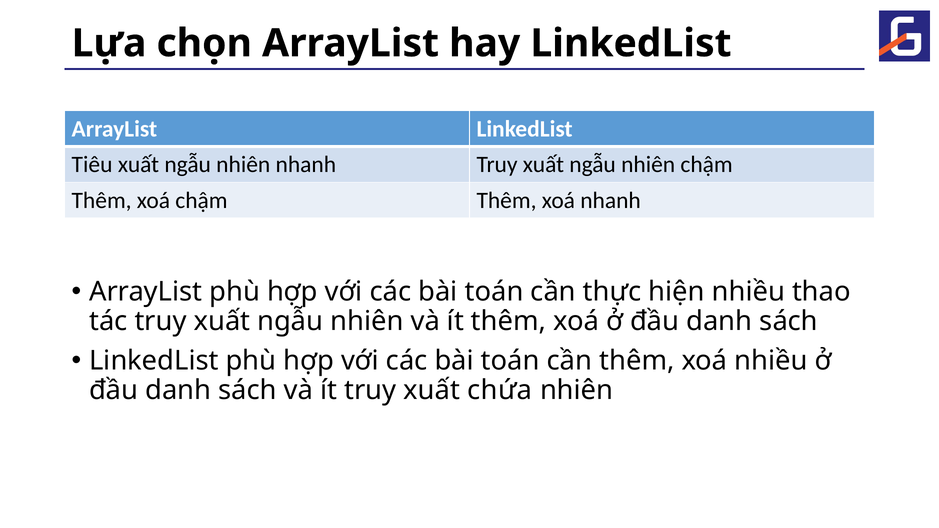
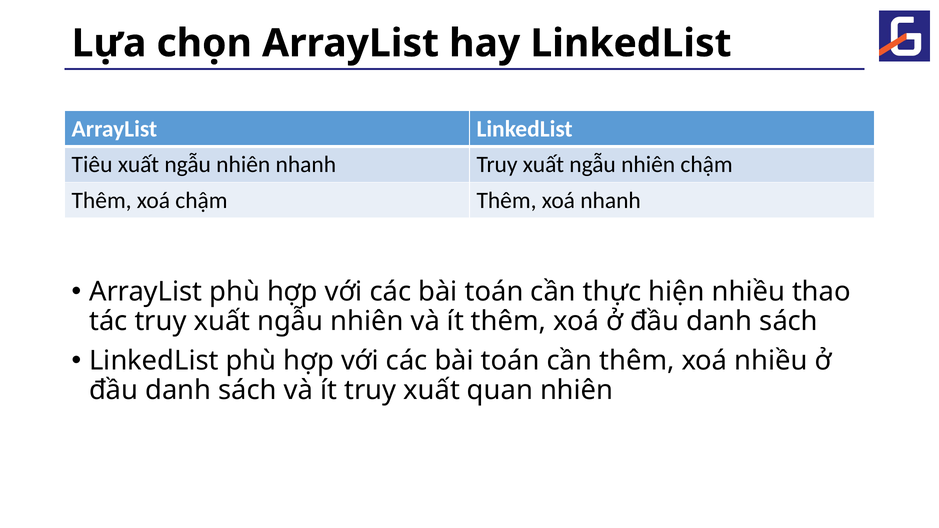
chứa: chứa -> quan (500, 390)
